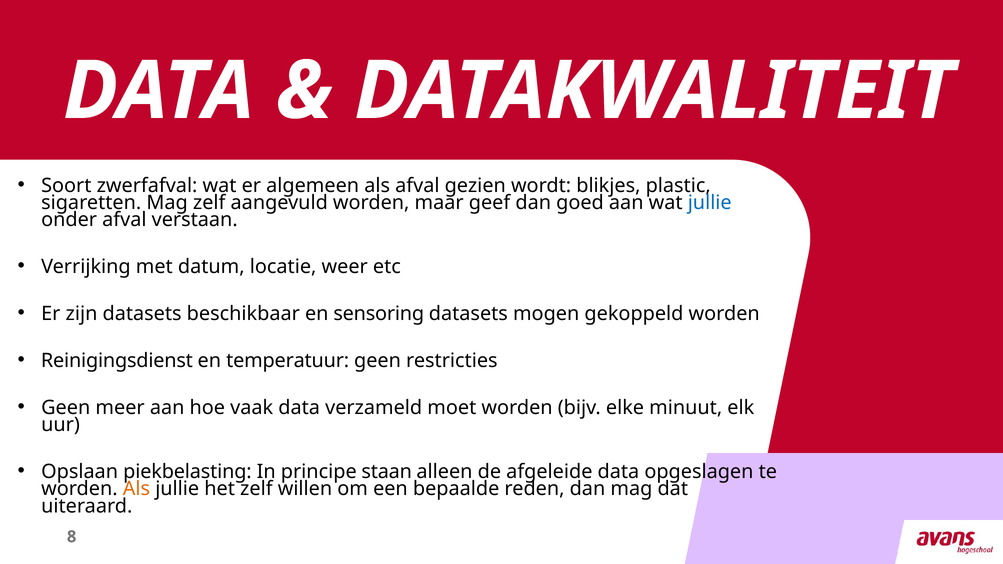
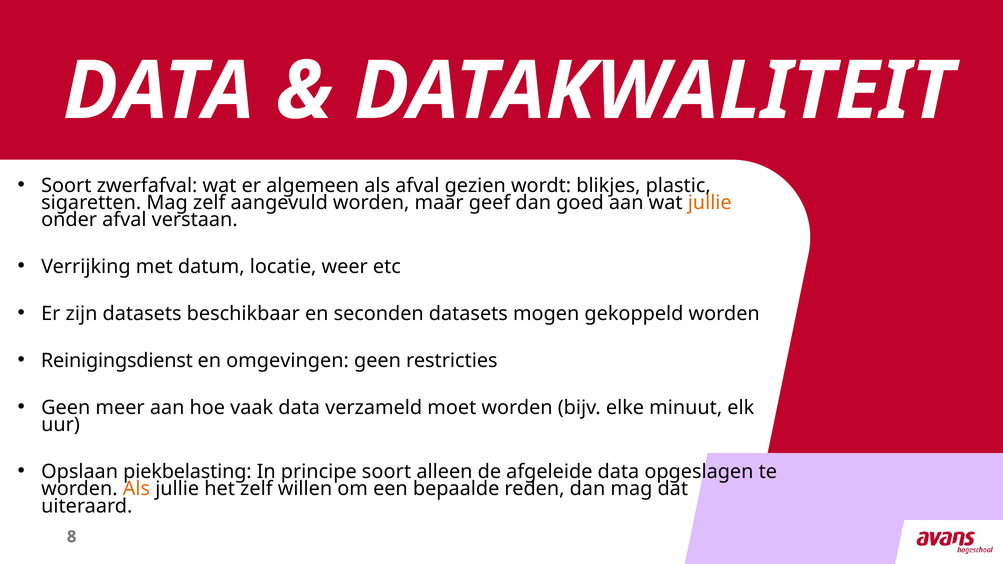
jullie colour: blue -> orange (710, 203)
sensoring: sensoring -> seconden (379, 314)
temperatuur: temperatuur -> omgevingen (288, 361)
principe staan: staan -> soort (387, 472)
